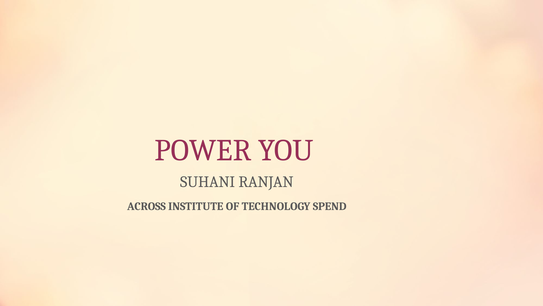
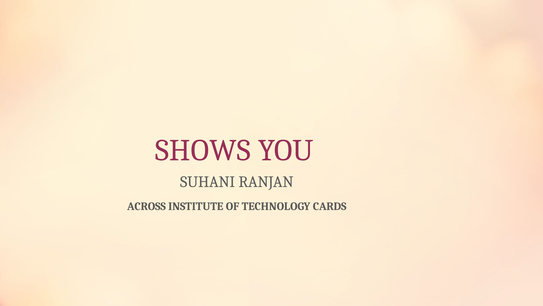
POWER: POWER -> SHOWS (203, 150)
SPEND: SPEND -> CARDS (330, 206)
